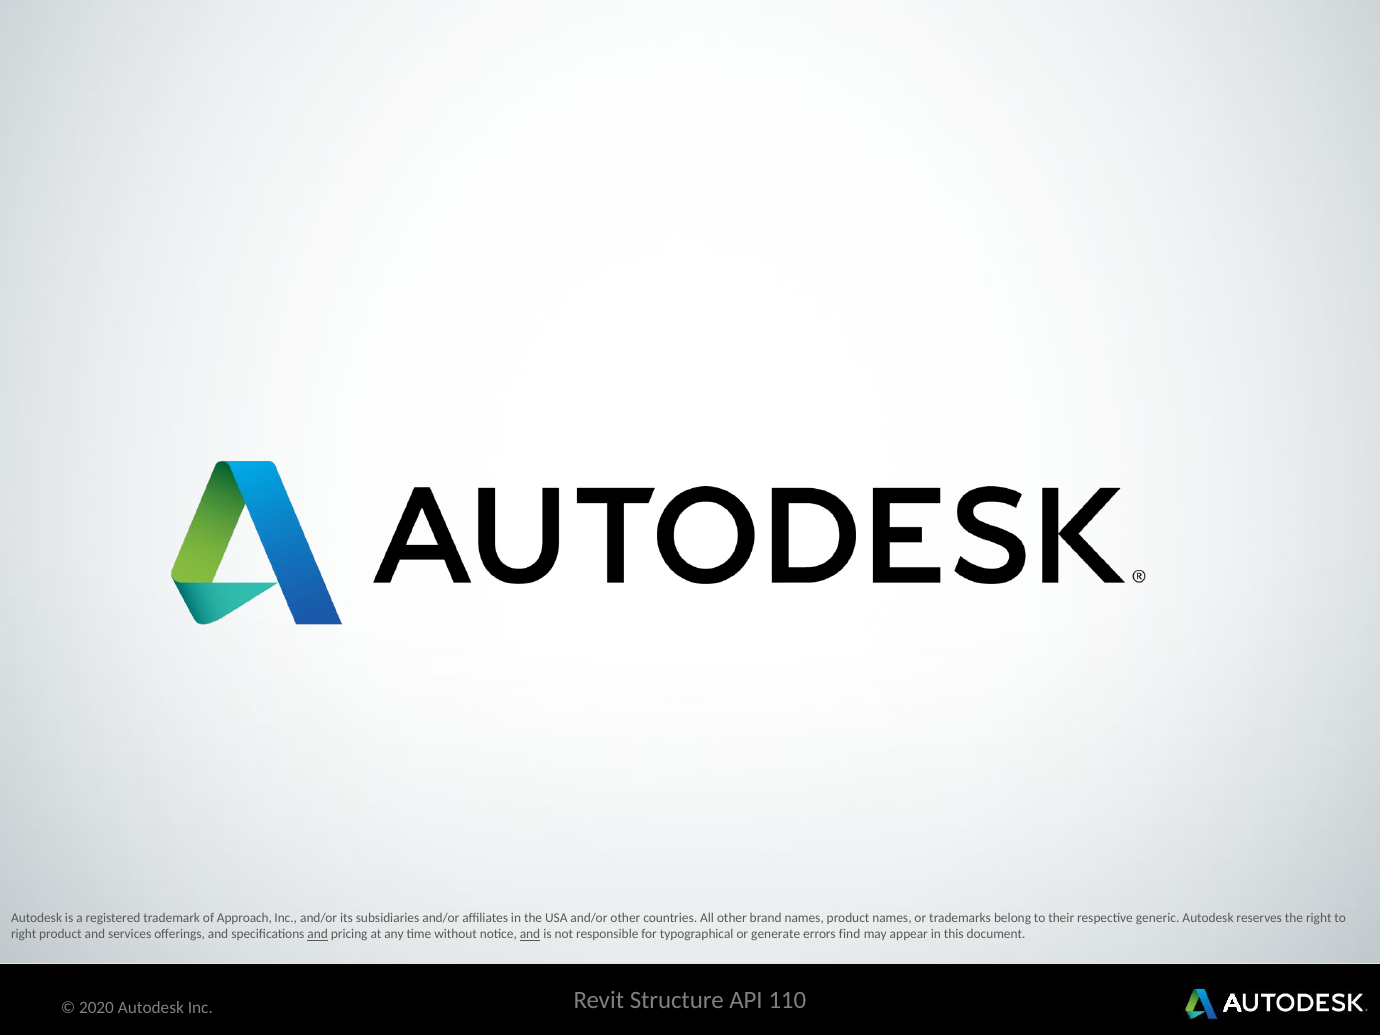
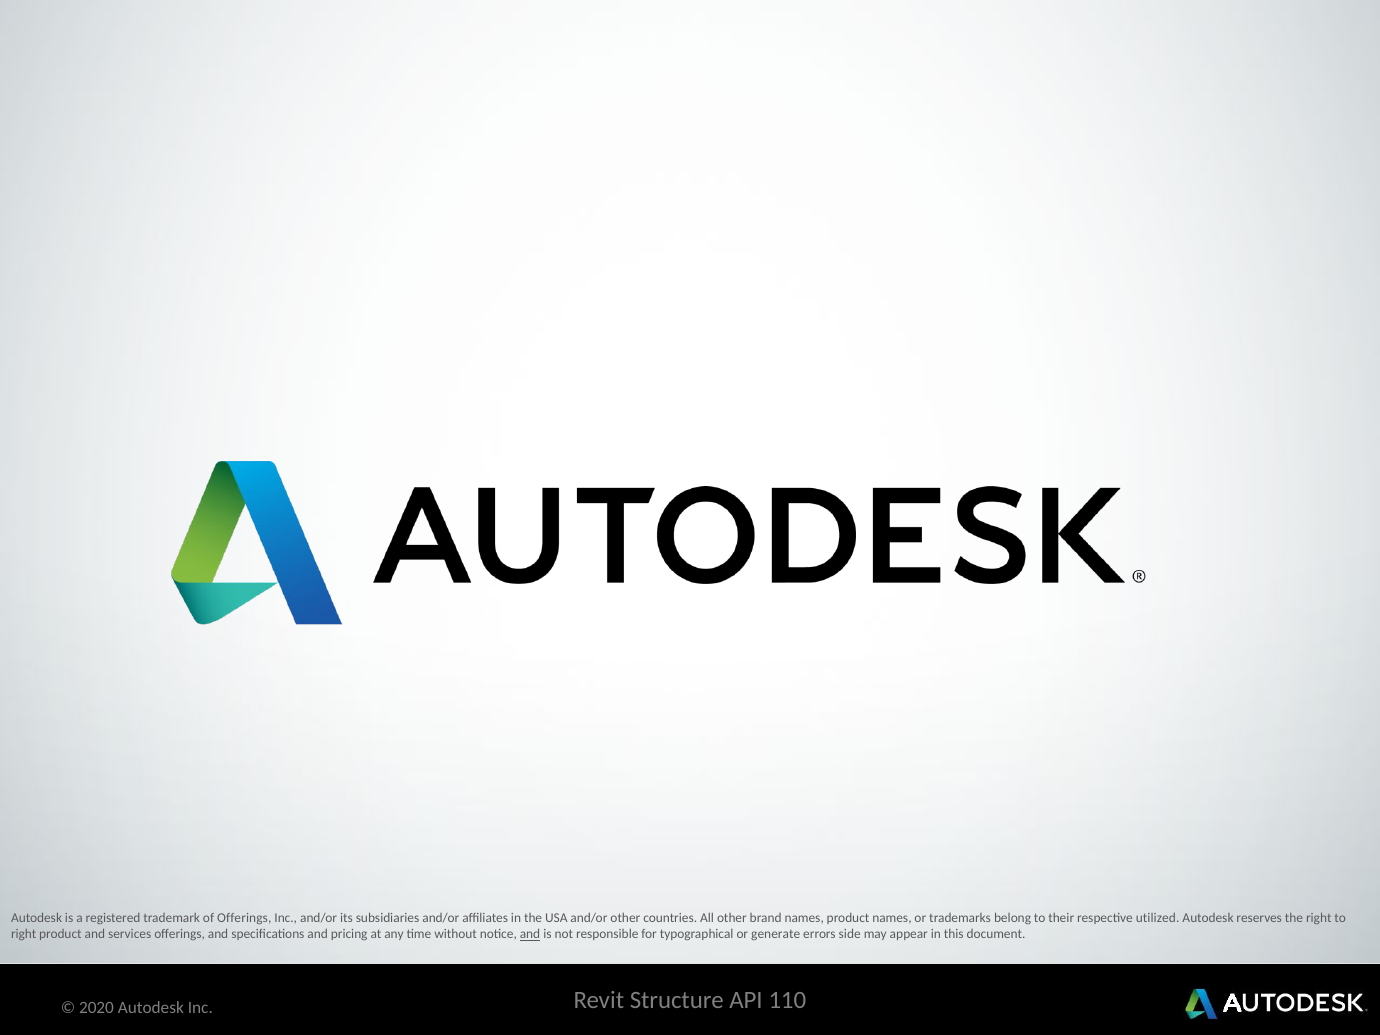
of Approach: Approach -> Offerings (244, 918)
generic: generic -> utilized (1158, 918)
and underline: present -> none (318, 934)
find: find -> side (850, 934)
